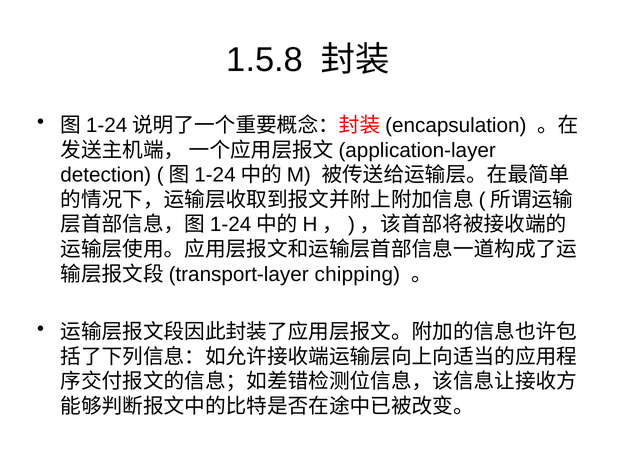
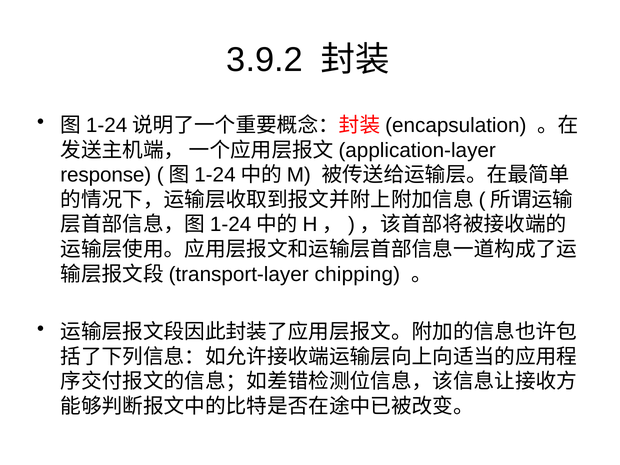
1.5.8: 1.5.8 -> 3.9.2 (265, 60)
detection: detection -> response (106, 175)
